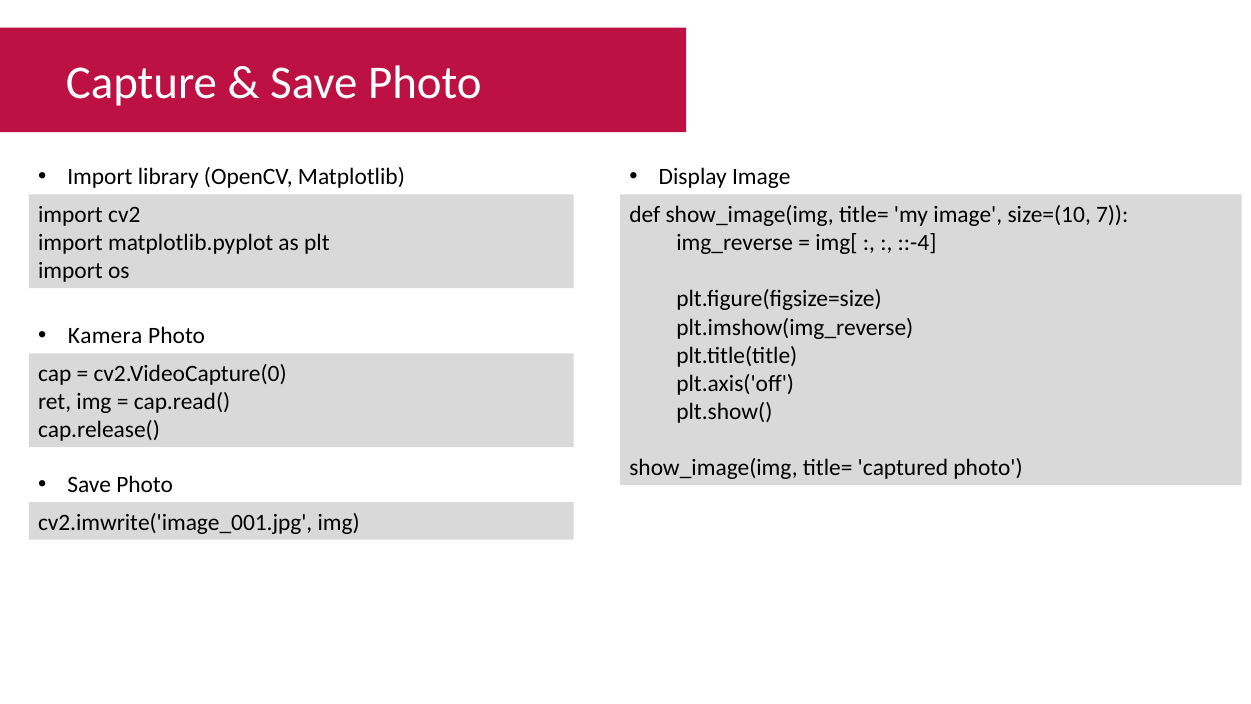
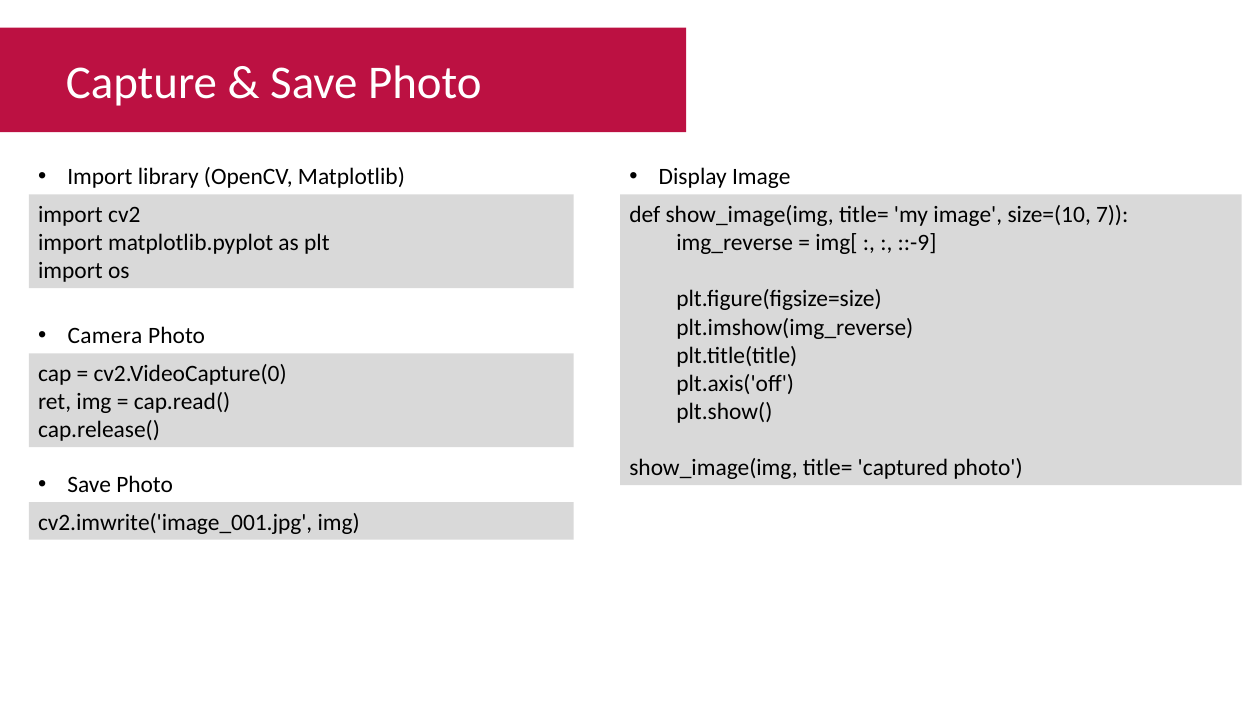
::-4: ::-4 -> ::-9 (917, 243)
Kamera: Kamera -> Camera (105, 336)
